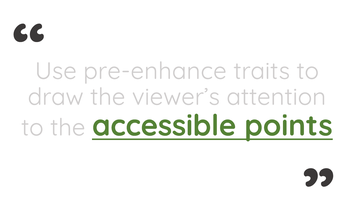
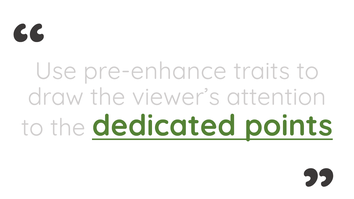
accessible: accessible -> dedicated (164, 126)
